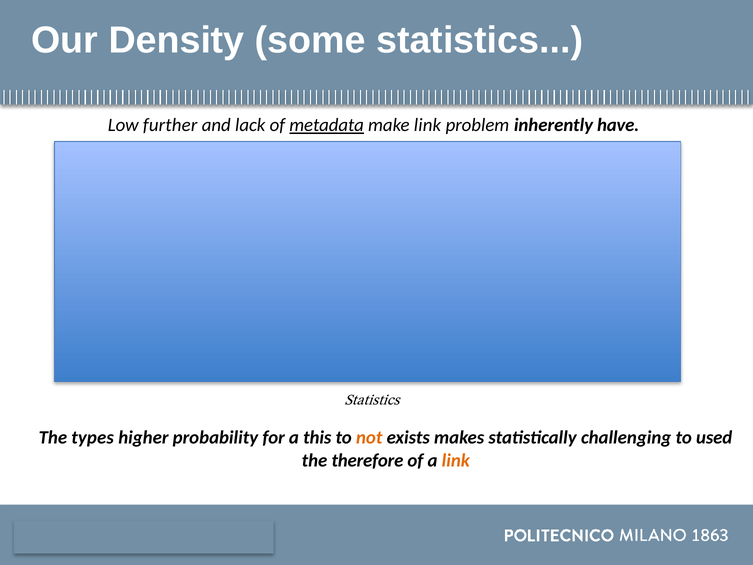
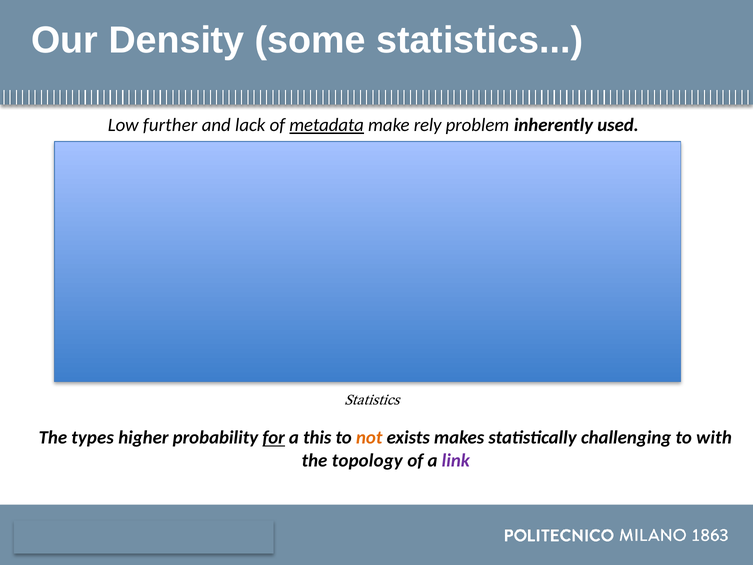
make link: link -> rely (428, 125)
have: have -> used (618, 125)
for underline: none -> present (274, 438)
used: used -> with (714, 438)
therefore: therefore -> topology (367, 460)
link colour: orange -> purple (456, 460)
